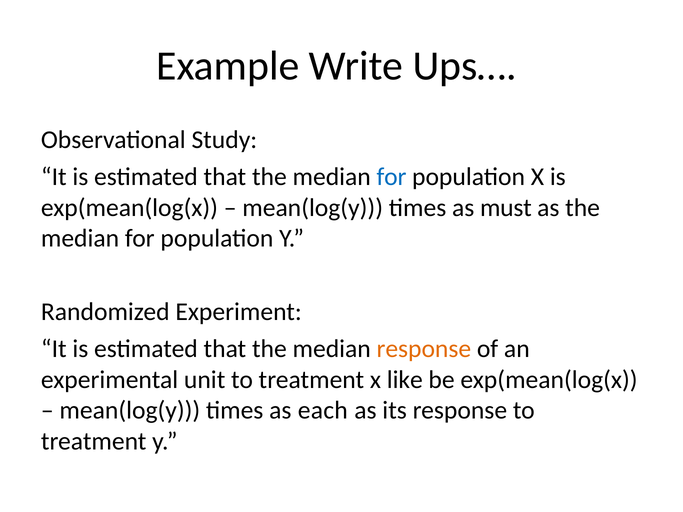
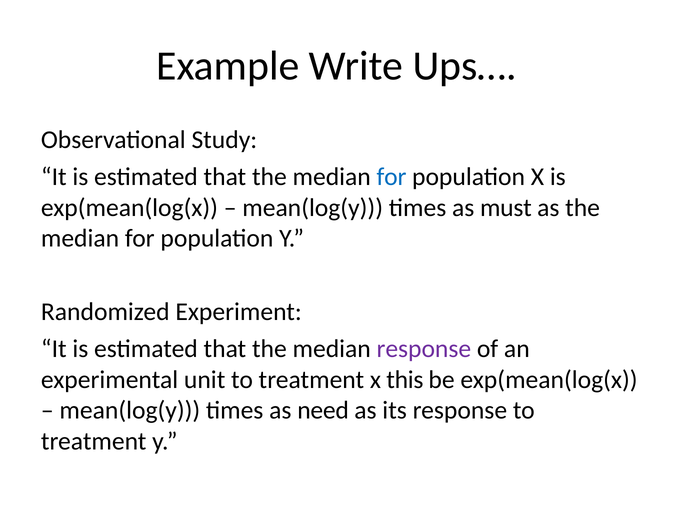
response colour: orange -> purple (424, 349)
like: like -> this (405, 380)
each: each -> need (323, 411)
